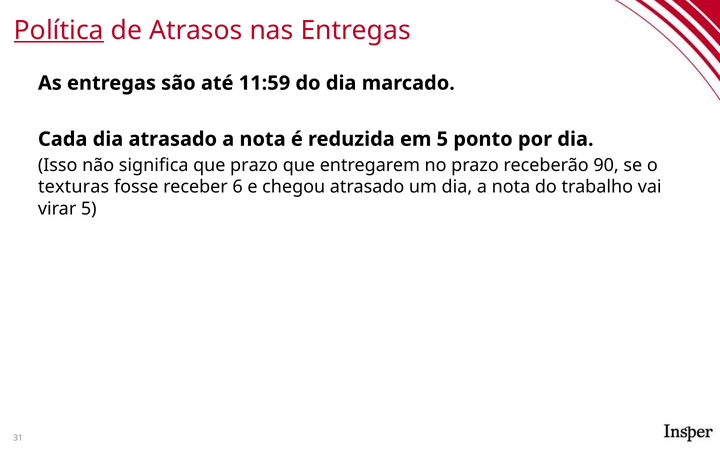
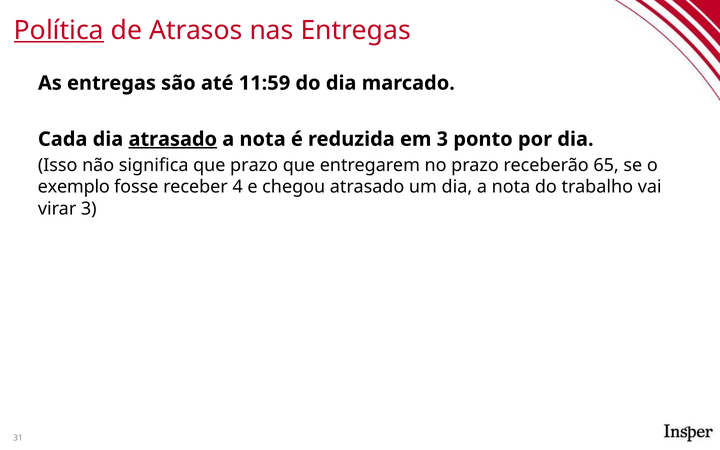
atrasado underline: none -> present (173, 139)
em 5: 5 -> 3 (442, 139)
90: 90 -> 65 (606, 165)
texturas: texturas -> exemplo (74, 187)
6: 6 -> 4 (238, 187)
virar 5: 5 -> 3 (89, 209)
